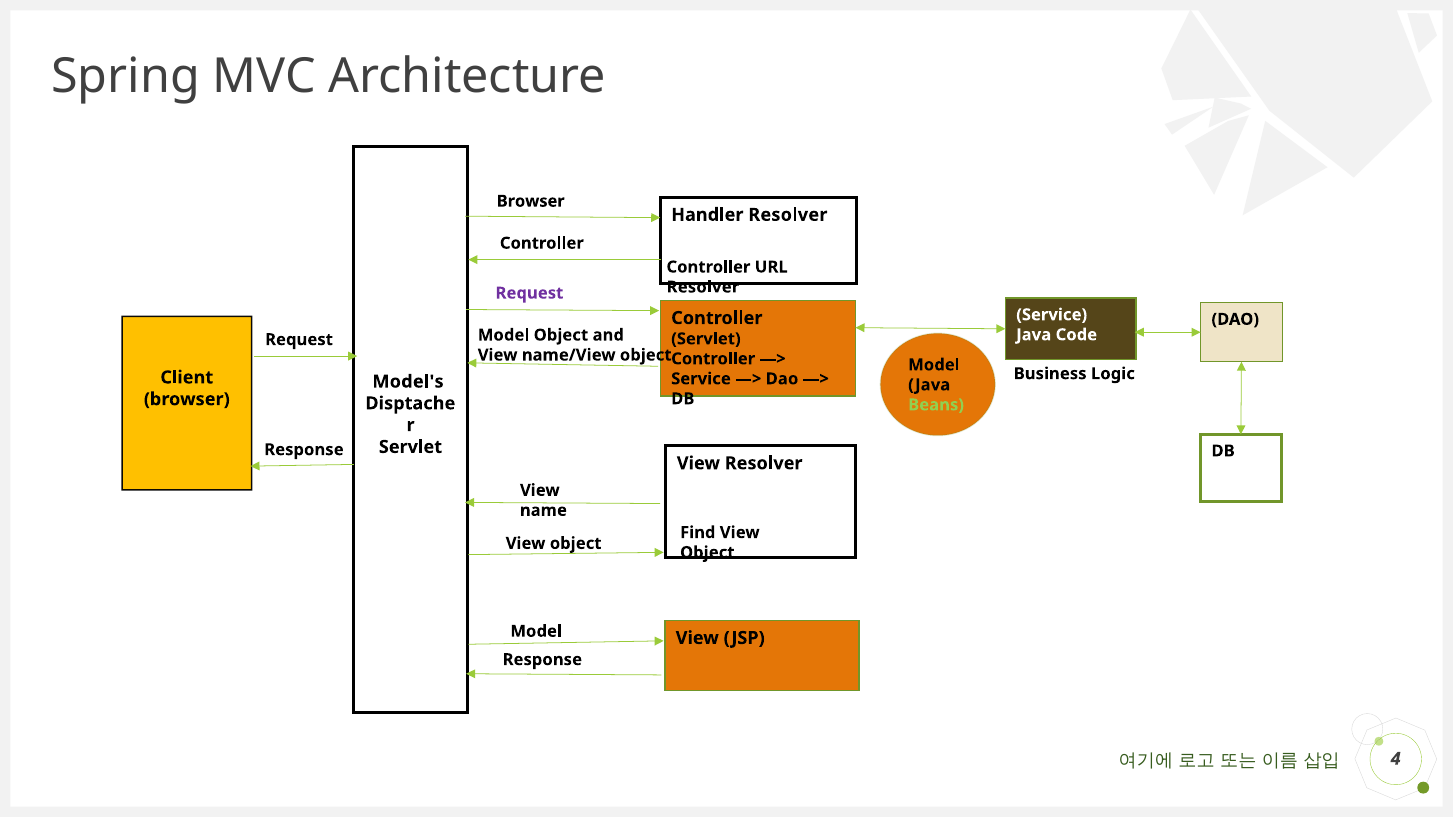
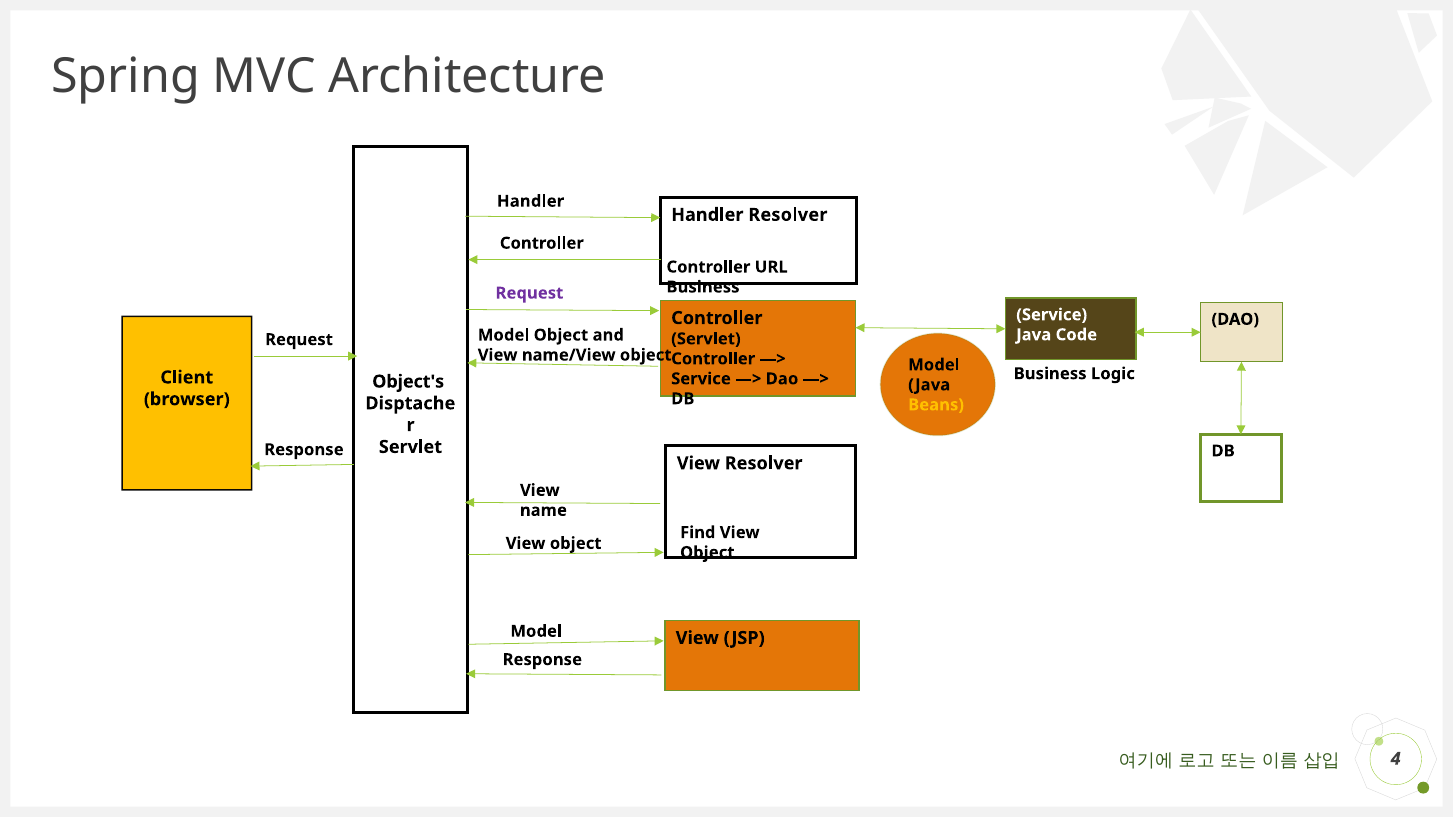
Browser: Browser -> Handler (531, 201)
Resolver: Resolver -> Business (703, 287)
Model's: Model's -> Object's (408, 382)
Beans colour: light green -> yellow (936, 405)
